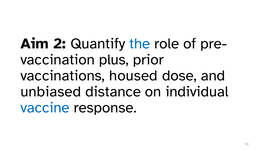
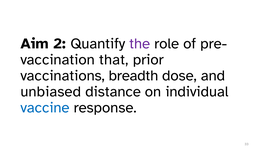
the colour: blue -> purple (140, 44)
plus: plus -> that (114, 60)
housed: housed -> breadth (134, 76)
